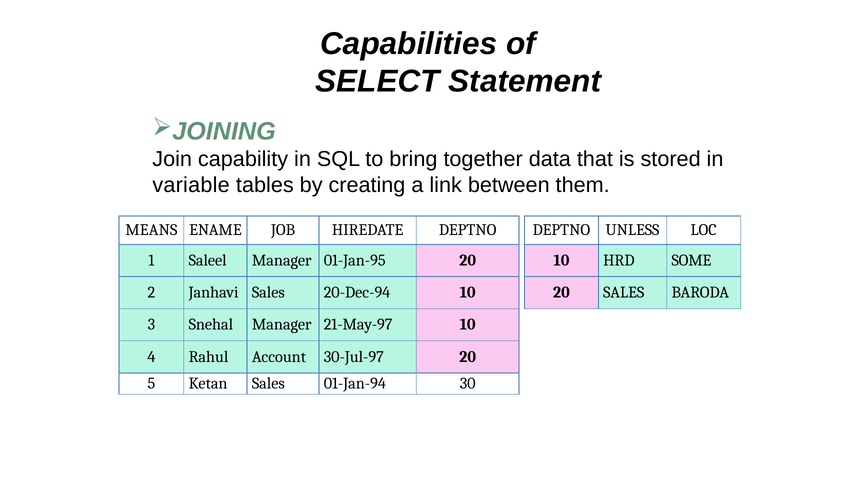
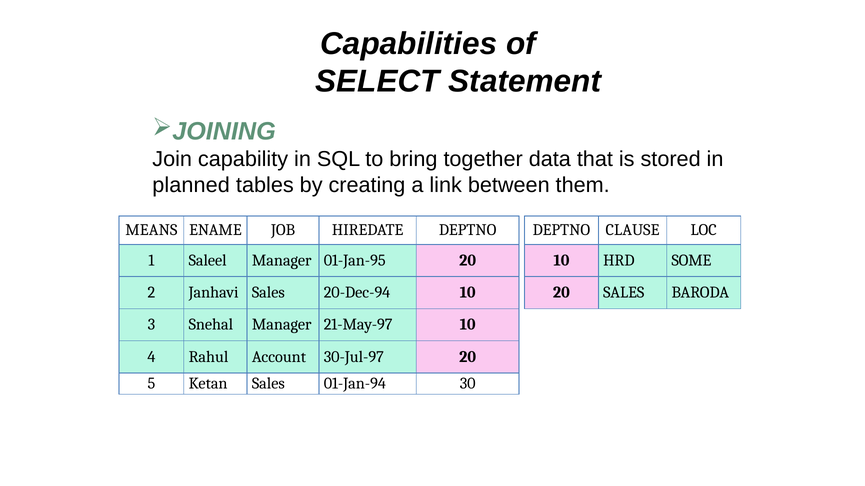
variable: variable -> planned (191, 185)
UNLESS: UNLESS -> CLAUSE (633, 230)
